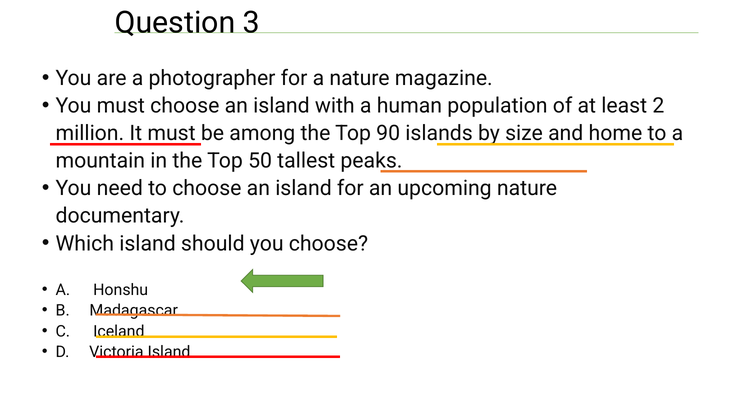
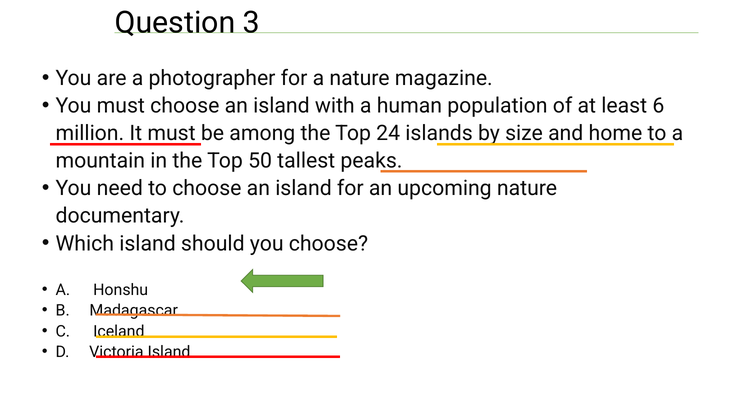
2: 2 -> 6 (658, 106)
90: 90 -> 24 (388, 133)
